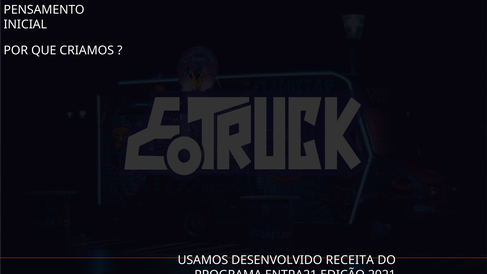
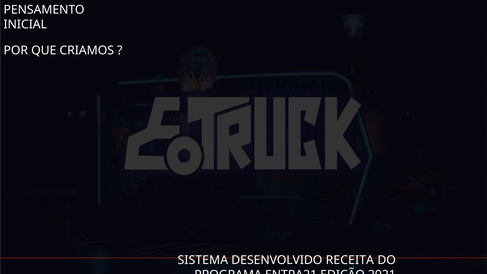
USAMOS: USAMOS -> SISTEMA (203, 260)
